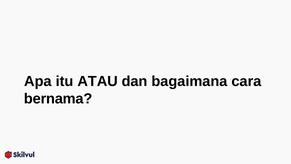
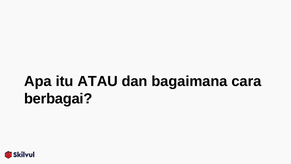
bernama: bernama -> berbagai (58, 99)
